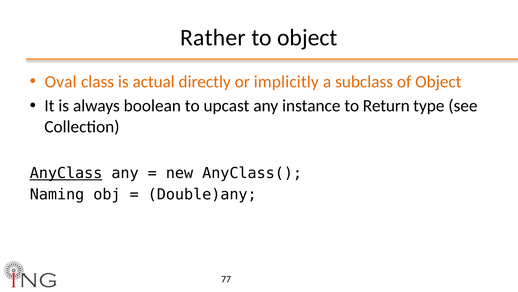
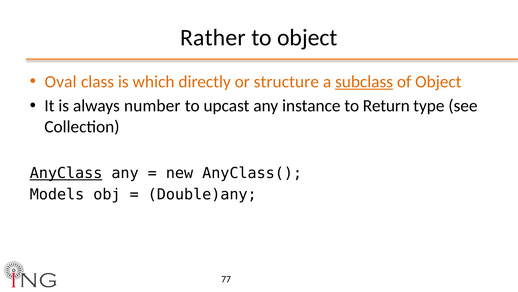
actual: actual -> which (154, 82)
implicitly: implicitly -> structure (286, 82)
subclass underline: none -> present (364, 82)
boolean: boolean -> number (152, 106)
Naming: Naming -> Models (57, 194)
